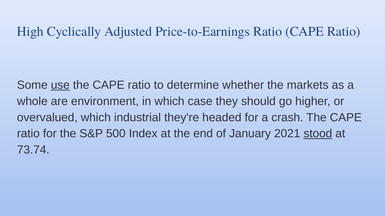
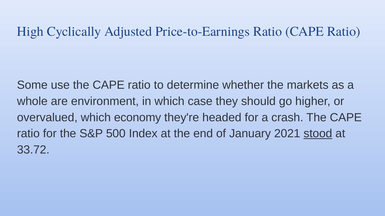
use underline: present -> none (60, 85)
industrial: industrial -> economy (138, 118)
73.74: 73.74 -> 33.72 (33, 150)
